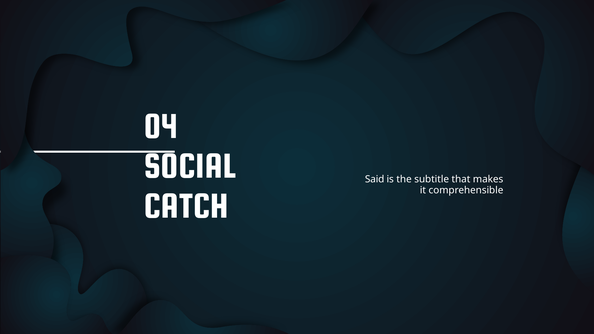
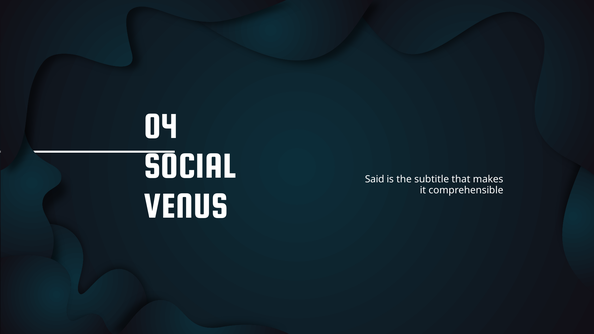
CATCH: CATCH -> VENUS (186, 206)
